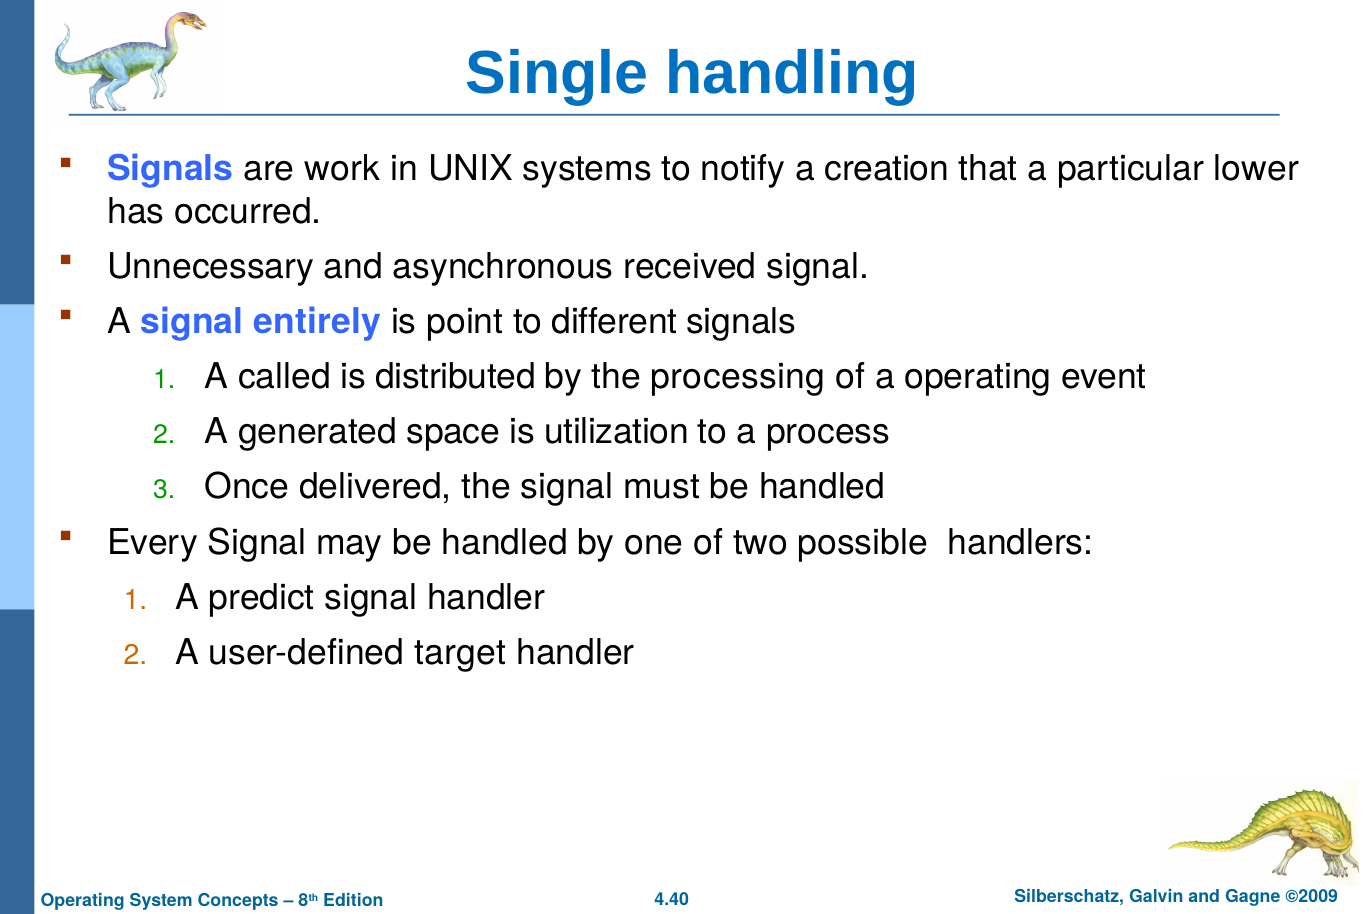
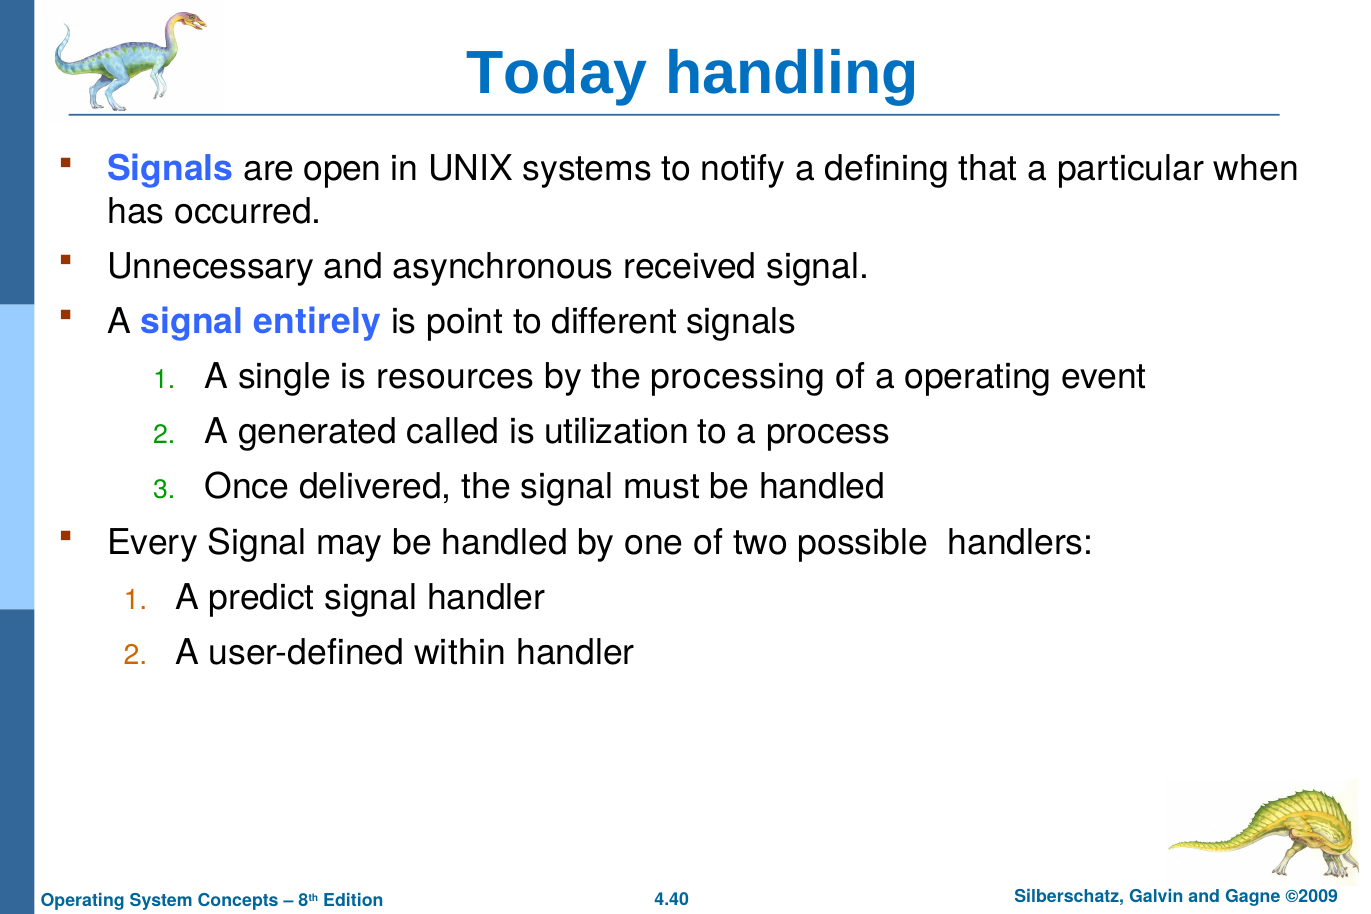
Single: Single -> Today (557, 73)
work: work -> open (343, 169)
creation: creation -> defining (887, 169)
lower: lower -> when (1256, 169)
called: called -> single (284, 377)
distributed: distributed -> resources (455, 377)
space: space -> called (453, 432)
target: target -> within (460, 653)
